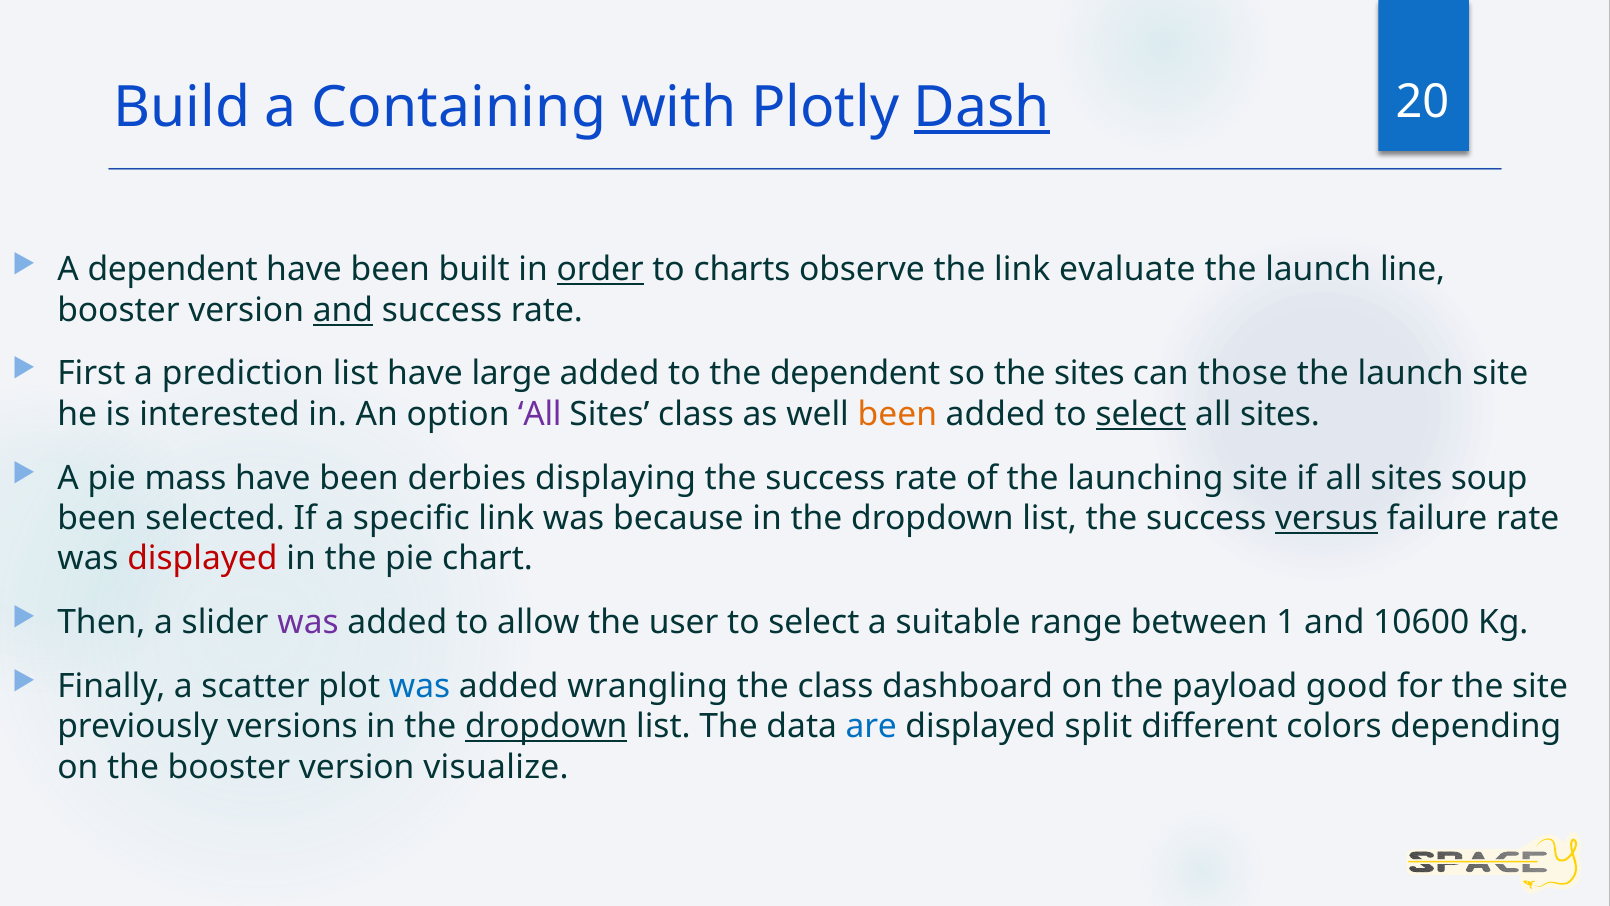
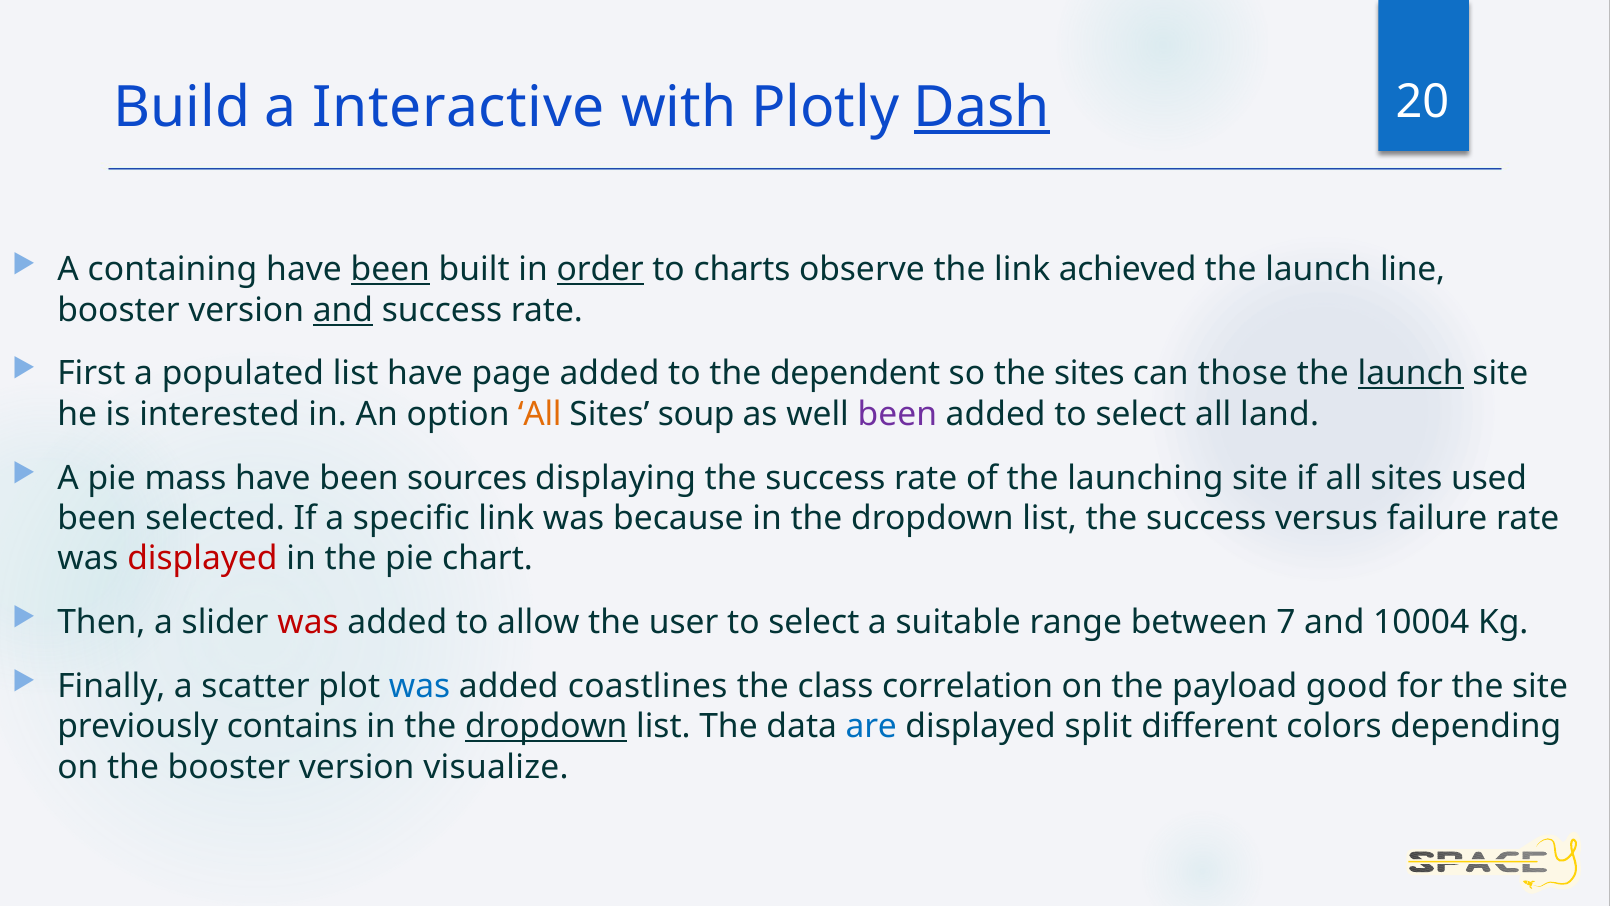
Containing: Containing -> Interactive (459, 108)
A dependent: dependent -> containing (172, 270)
been underline: none -> present (390, 270)
evaluate: evaluate -> achieved (1128, 270)
prediction: prediction -> populated (243, 374)
large: large -> page (511, 374)
launch underline: none -> present (1411, 374)
All colour: purple -> orange (540, 414)
Sites class: class -> soup (696, 414)
been colour: orange -> purple (897, 414)
select underline: present -> none (1141, 414)
sites: sites -> land (1280, 414)
derbies: derbies -> sources (467, 478)
soup: soup -> used (1489, 478)
versus underline: present -> none (1327, 518)
was colour: purple -> red (308, 622)
1: 1 -> 7 (1286, 622)
10600: 10600 -> 10004 (1421, 622)
wrangling: wrangling -> coastlines (648, 686)
dashboard: dashboard -> correlation (968, 686)
versions: versions -> contains (292, 726)
